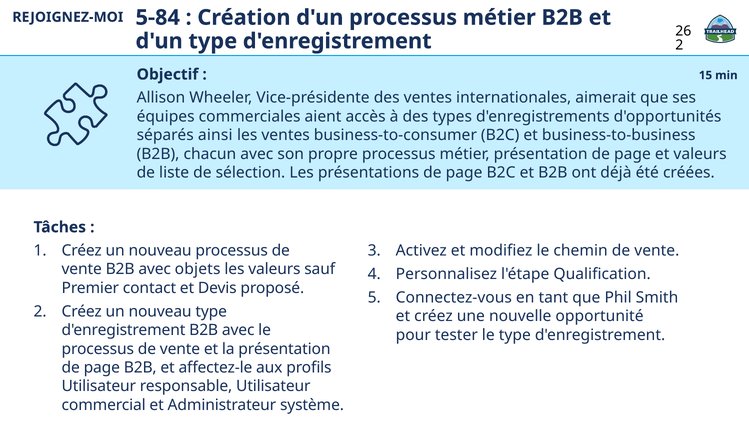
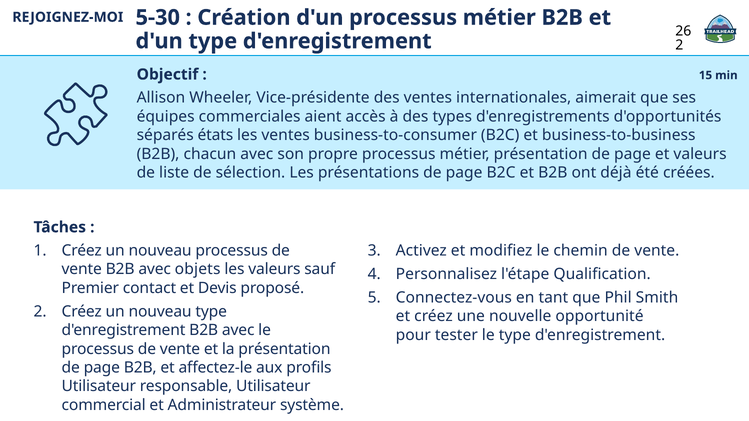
5-84: 5-84 -> 5-30 (158, 18)
ainsi: ainsi -> états (215, 135)
